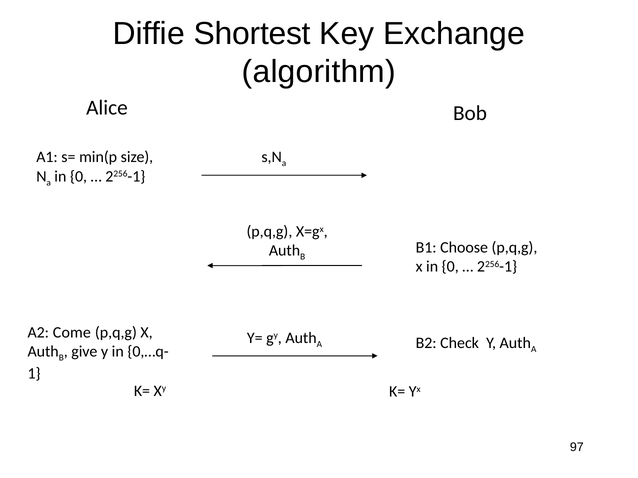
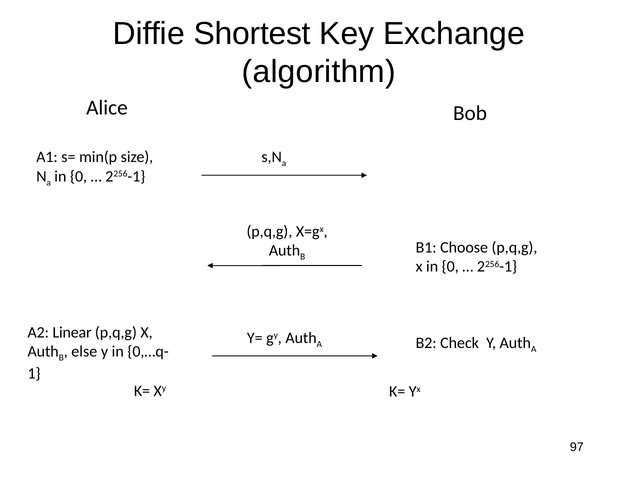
Come: Come -> Linear (72, 333)
give: give -> else (84, 352)
